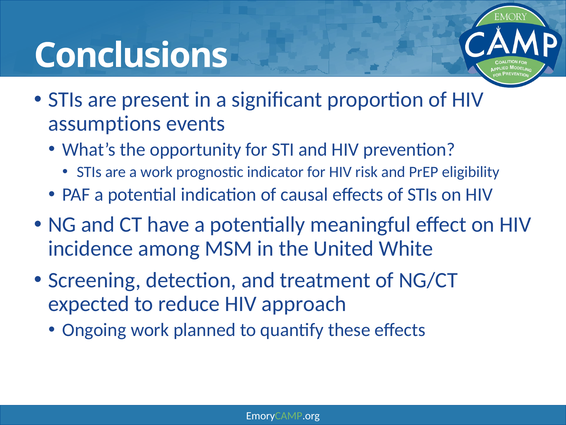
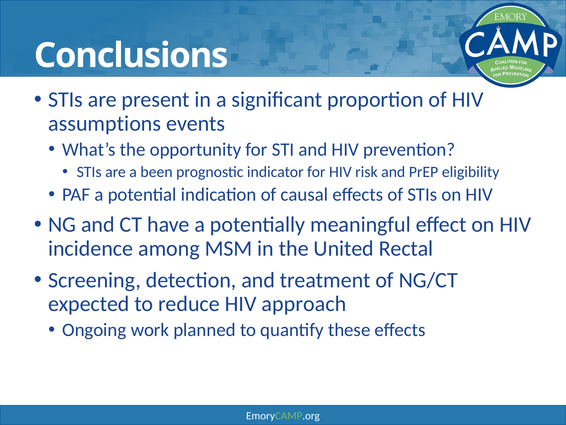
a work: work -> been (157, 172)
White: White -> Rectal (406, 248)
